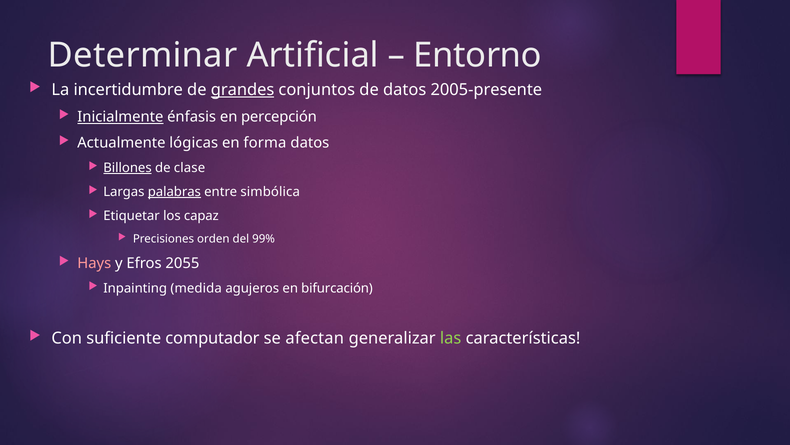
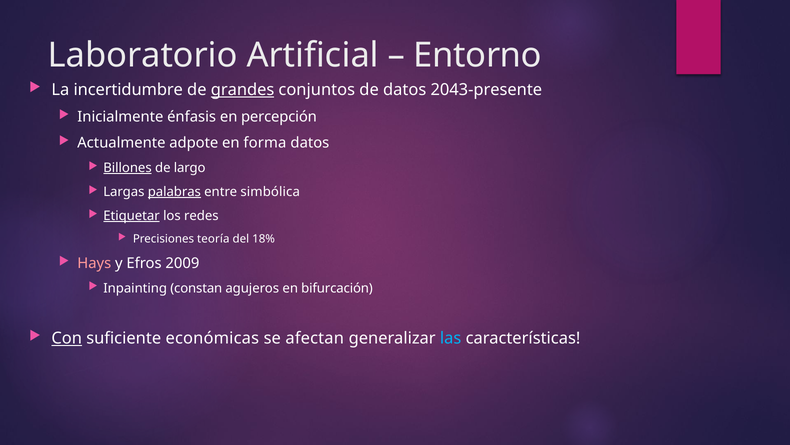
Determinar: Determinar -> Laboratorio (143, 55)
2005-presente: 2005-presente -> 2043-presente (486, 90)
Inicialmente underline: present -> none (120, 117)
lógicas: lógicas -> adpote (194, 143)
clase: clase -> largo (190, 168)
Etiquetar underline: none -> present (131, 216)
capaz: capaz -> redes (201, 216)
orden: orden -> teoría (213, 239)
99%: 99% -> 18% (264, 239)
2055: 2055 -> 2009 (182, 263)
medida: medida -> constan (196, 288)
Con underline: none -> present (67, 338)
computador: computador -> económicas (212, 338)
las colour: light green -> light blue (451, 338)
